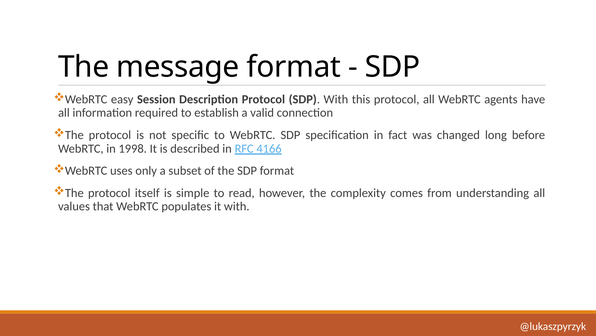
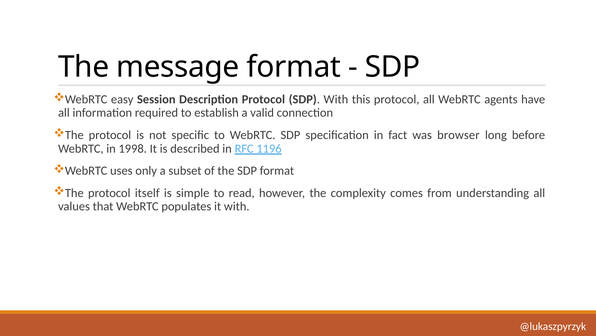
changed: changed -> browser (458, 135)
4166: 4166 -> 1196 (269, 148)
